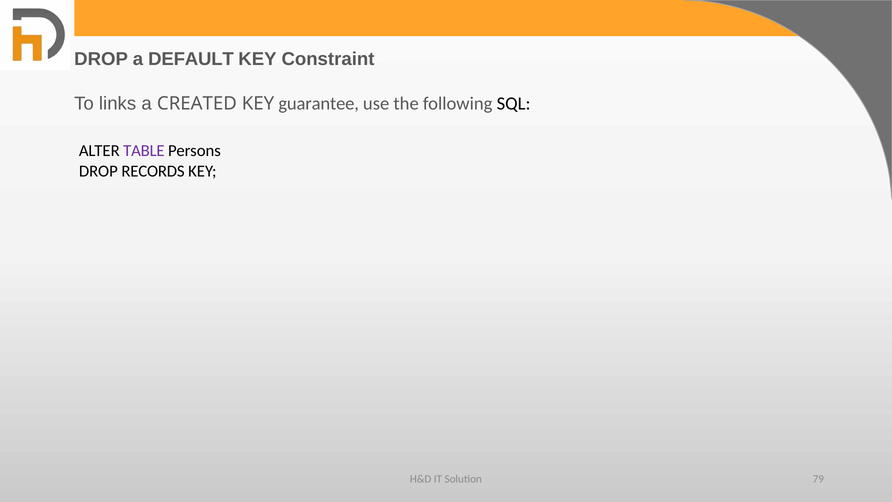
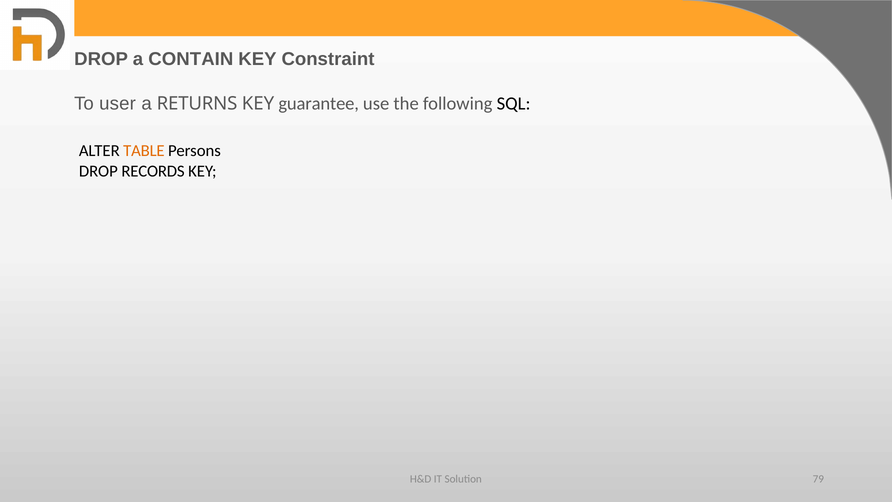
DEFAULT: DEFAULT -> CONTAIN (191, 59)
links: links -> user (118, 104)
CREATED: CREATED -> RETURNS (197, 104)
TABLE colour: purple -> orange (144, 151)
